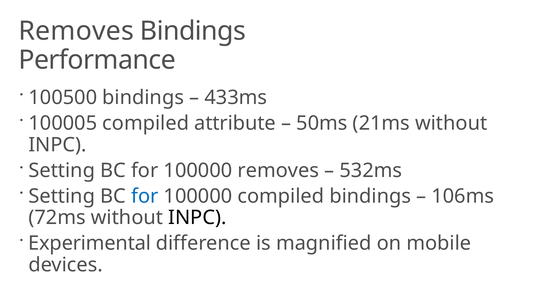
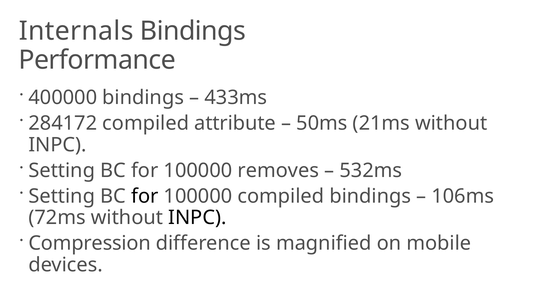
Removes: Removes -> Internals (76, 31)
100500: 100500 -> 400000 (63, 98)
100005: 100005 -> 284172 (63, 123)
for colour: blue -> black (145, 196)
Experimental: Experimental -> Compression (90, 244)
